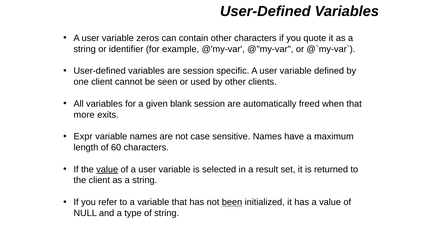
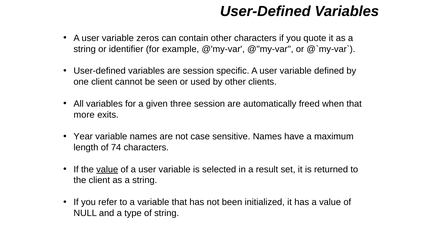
blank: blank -> three (181, 104)
Expr: Expr -> Year (83, 136)
60: 60 -> 74 (116, 147)
been underline: present -> none (232, 202)
